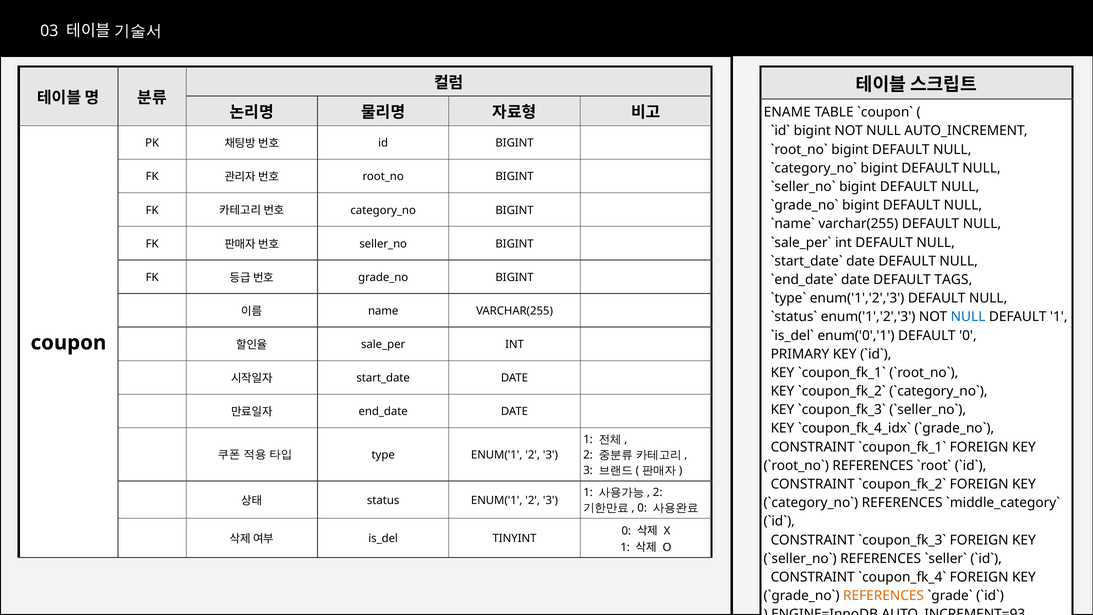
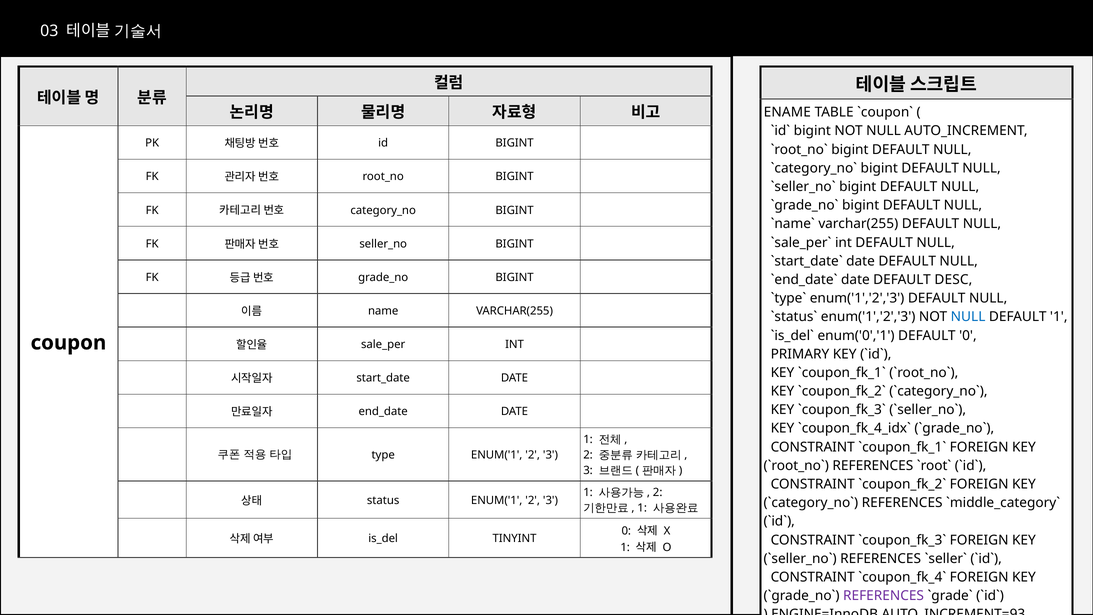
TAGS: TAGS -> DESC (953, 280)
0: 0 -> 1 (642, 508)
REFERENCES colour: orange -> purple (884, 596)
